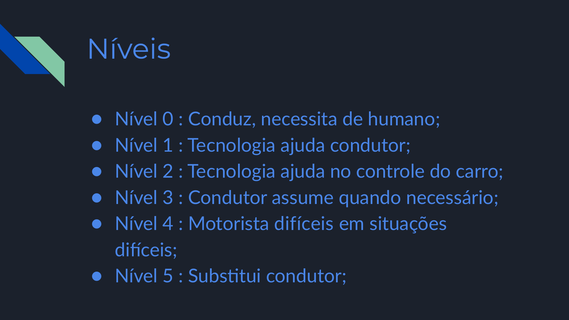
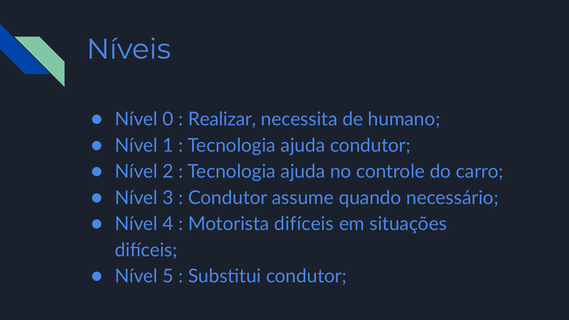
Conduz: Conduz -> Realizar (222, 119)
